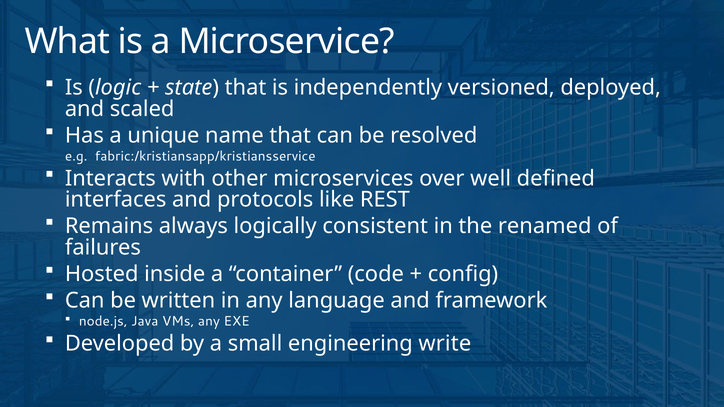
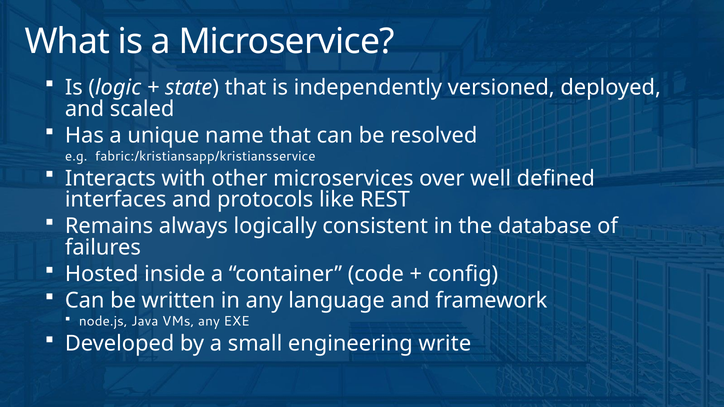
renamed: renamed -> database (545, 226)
